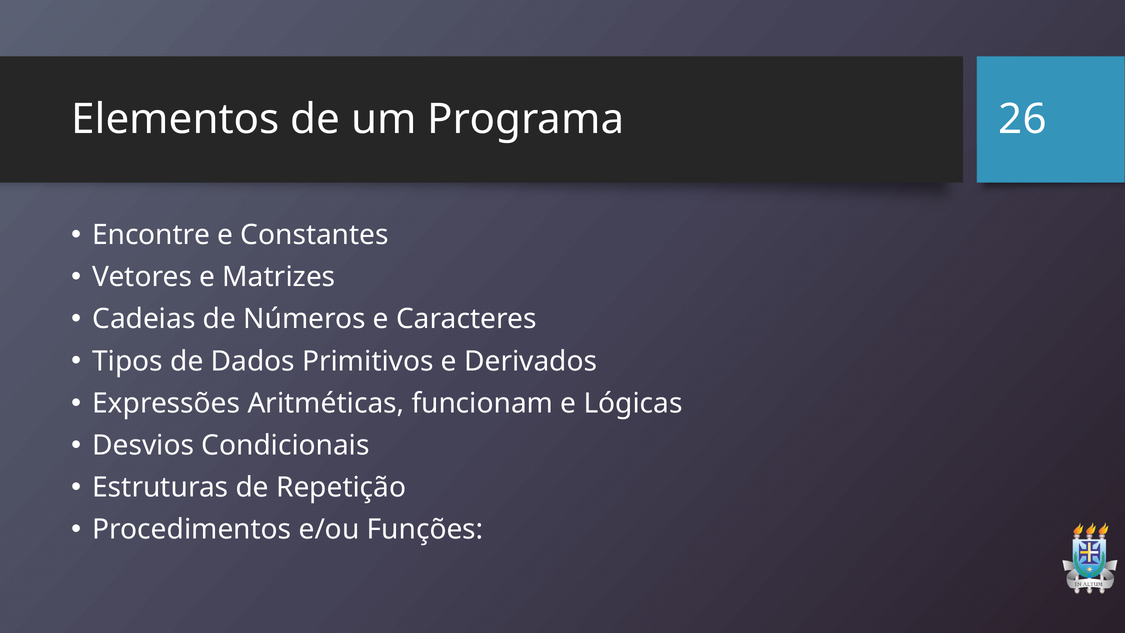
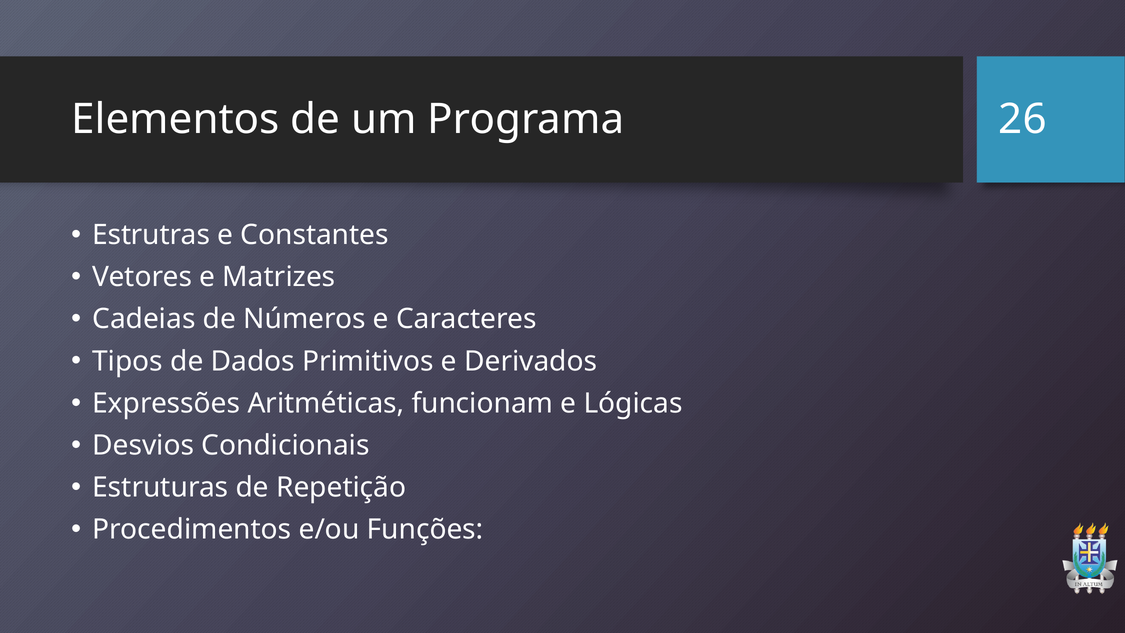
Encontre: Encontre -> Estrutras (151, 235)
